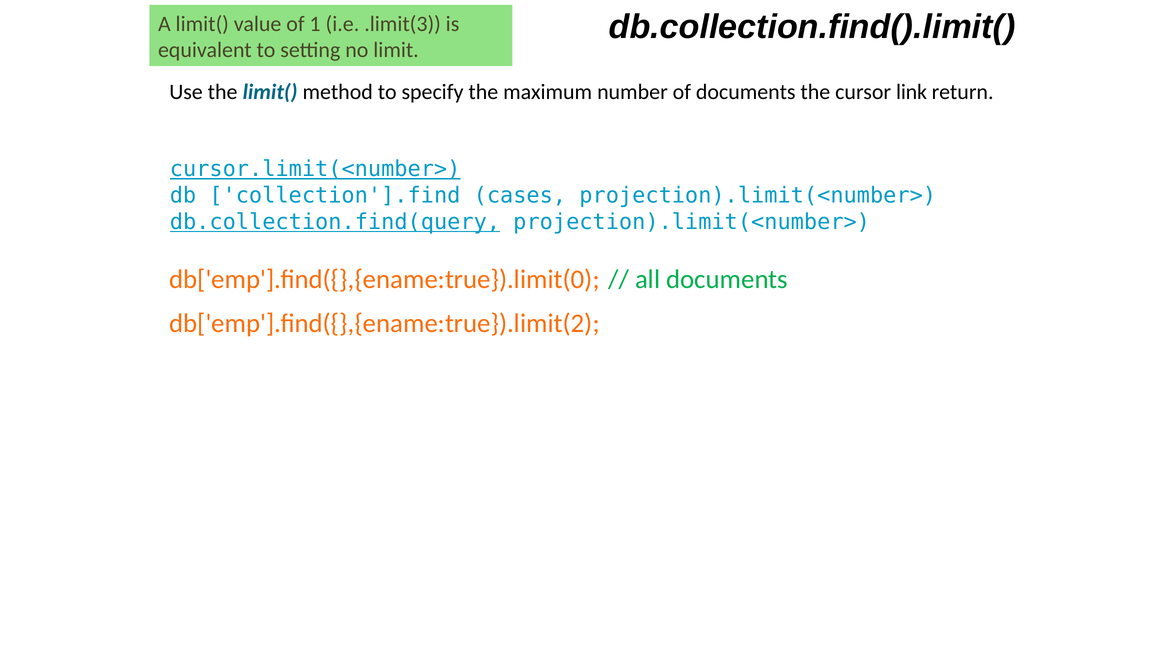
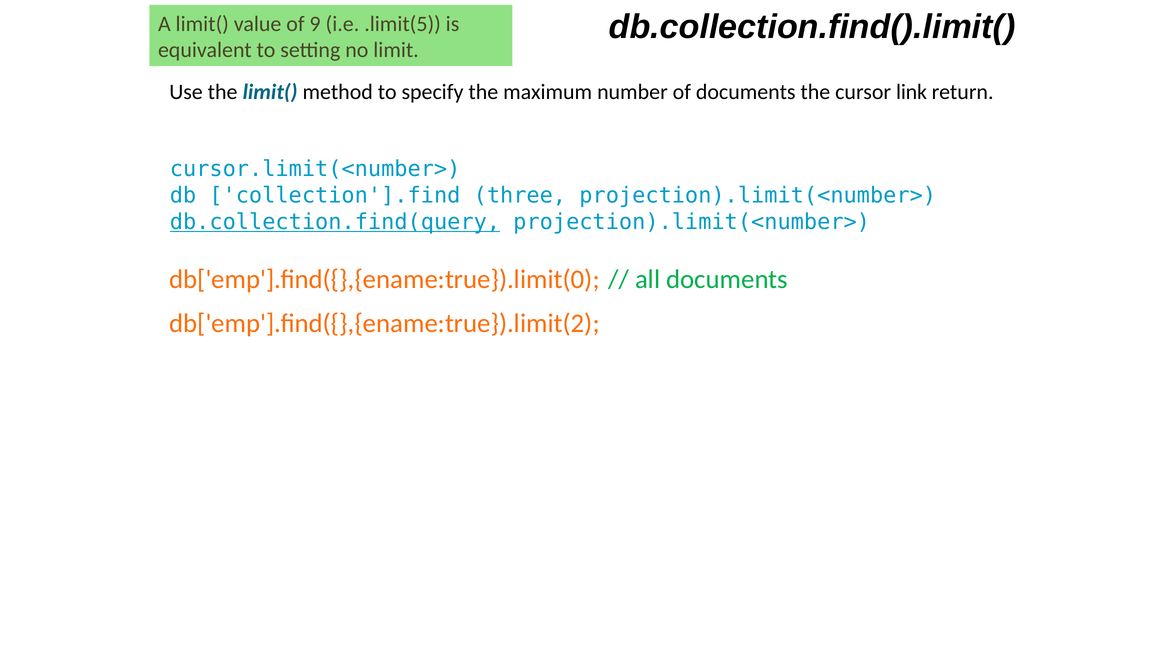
1: 1 -> 9 (315, 24)
.limit(3: .limit(3 -> .limit(5 (403, 24)
cursor.limit(<number> underline: present -> none (315, 169)
cases: cases -> three (520, 196)
